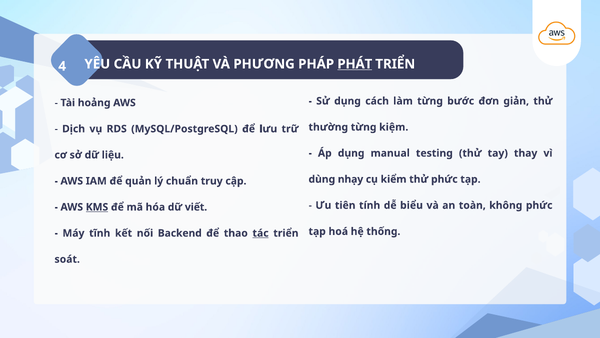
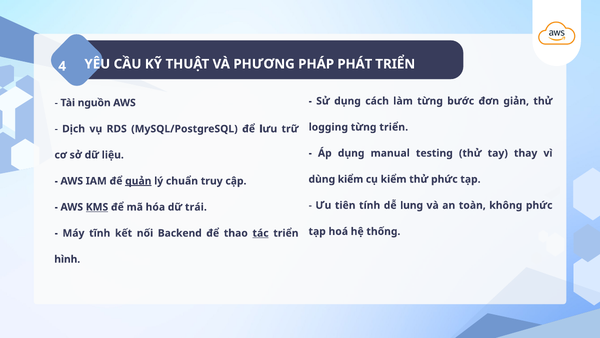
PHÁT underline: present -> none (355, 64)
hoảng: hoảng -> nguồn (94, 103)
thường: thường -> logging (328, 127)
từng kiệm: kiệm -> triển (394, 127)
dùng nhạy: nhạy -> kiểm (351, 179)
quản underline: none -> present (138, 181)
biểu: biểu -> lung (412, 205)
viết: viết -> trái (196, 207)
soát: soát -> hình (67, 259)
